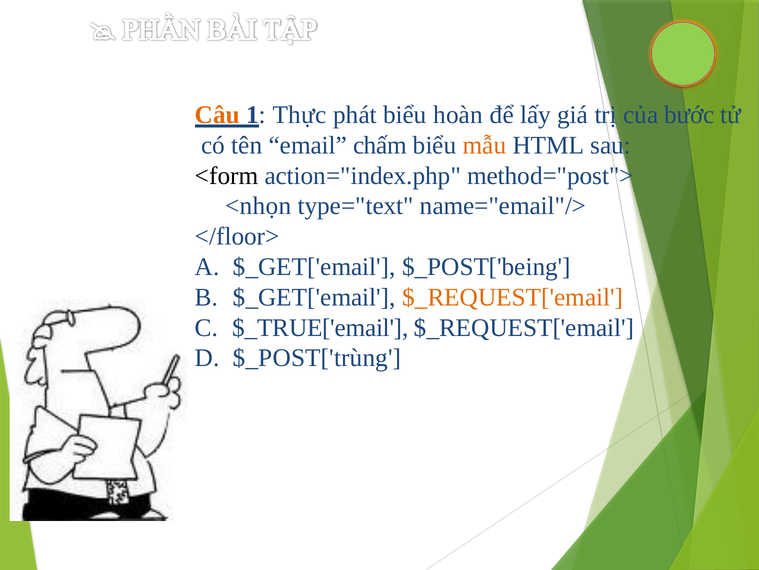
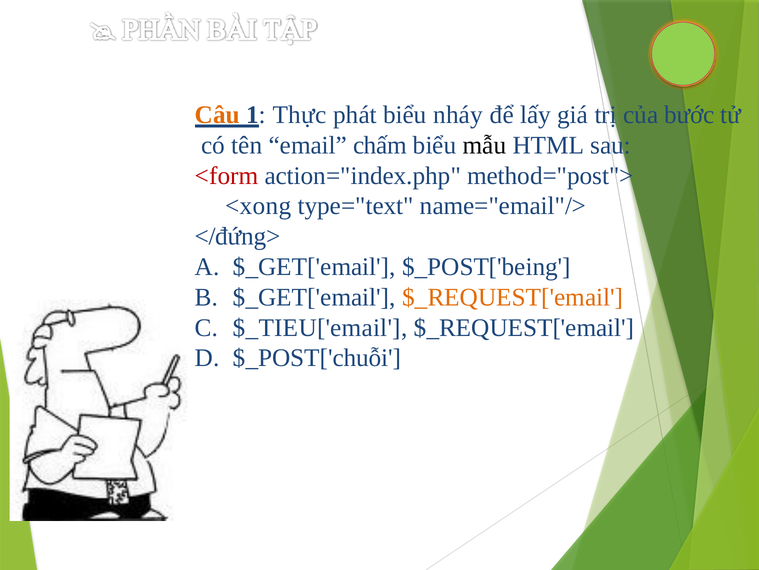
hoàn: hoàn -> nháy (458, 115)
mẫu colour: orange -> black (484, 145)
<form colour: black -> red (227, 175)
<nhọn: <nhọn -> <xong (258, 206)
</floor>: </floor> -> </đứng> (237, 236)
$_TRUE['email: $_TRUE['email -> $_TIEU['email (320, 327)
$_POST['trùng: $_POST['trùng -> $_POST['chuỗi (317, 358)
